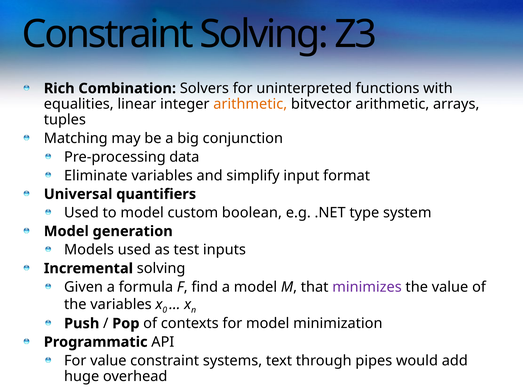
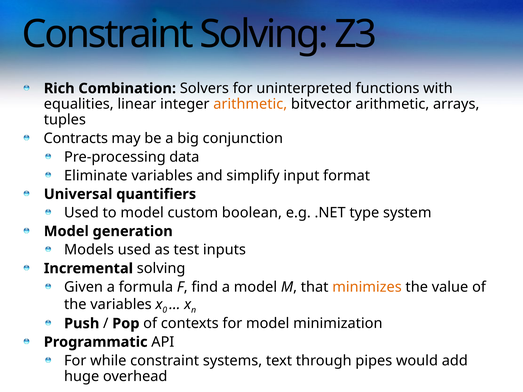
Matching: Matching -> Contracts (76, 138)
minimizes colour: purple -> orange (367, 287)
For value: value -> while (108, 361)
